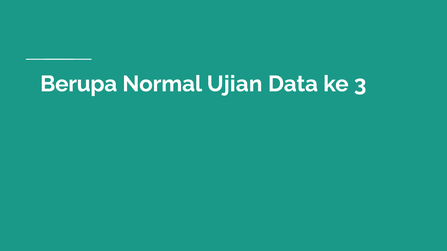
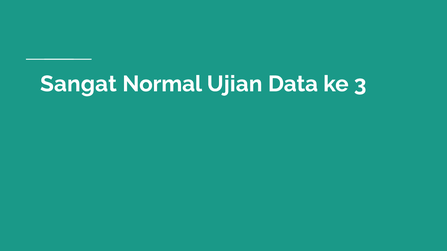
Berupa: Berupa -> Sangat (78, 84)
